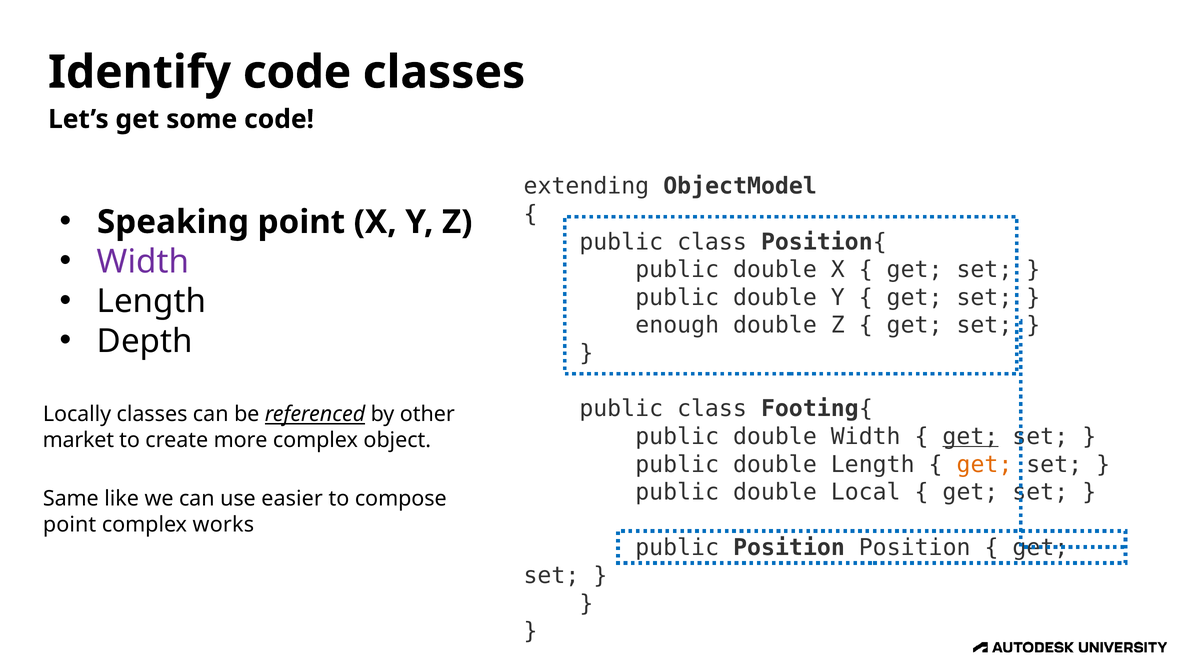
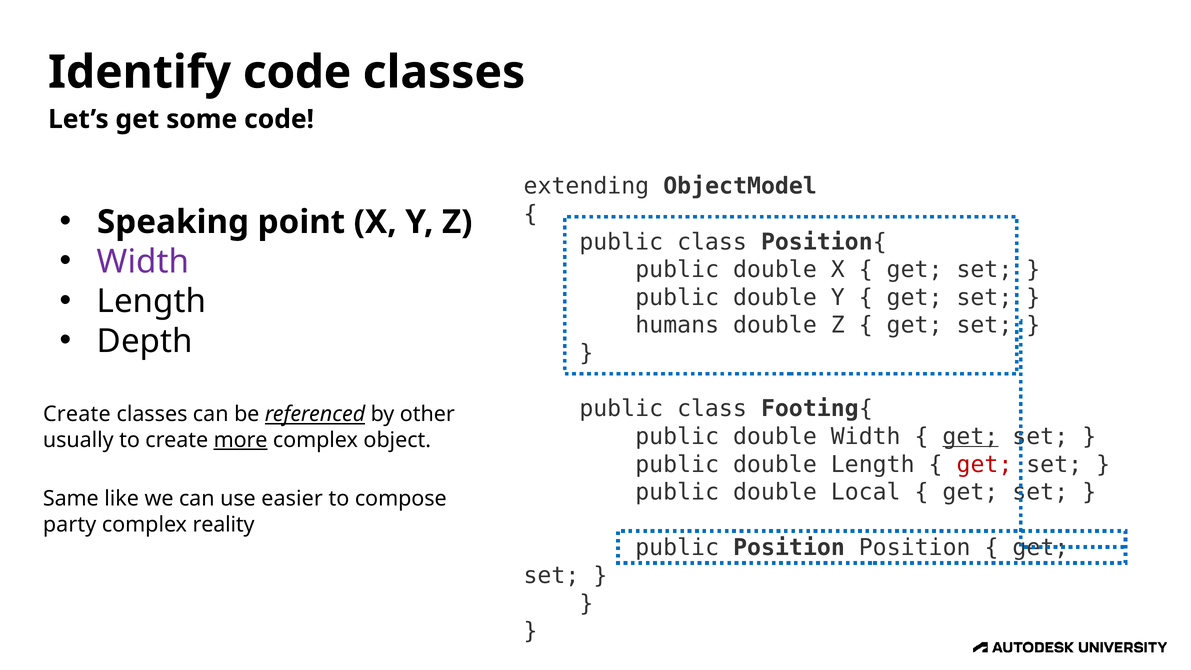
enough: enough -> humans (677, 325)
Locally: Locally -> Create (77, 414)
market: market -> usually (78, 440)
more underline: none -> present (241, 440)
get colour: orange -> red (984, 464)
point: point -> party (70, 525)
works: works -> reality (224, 525)
